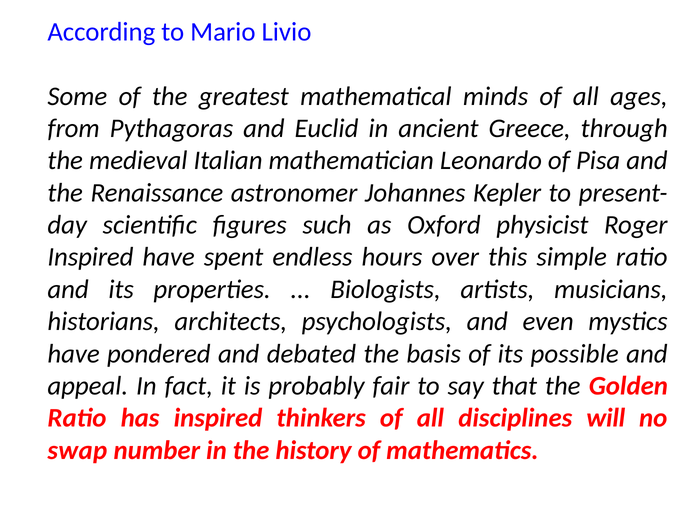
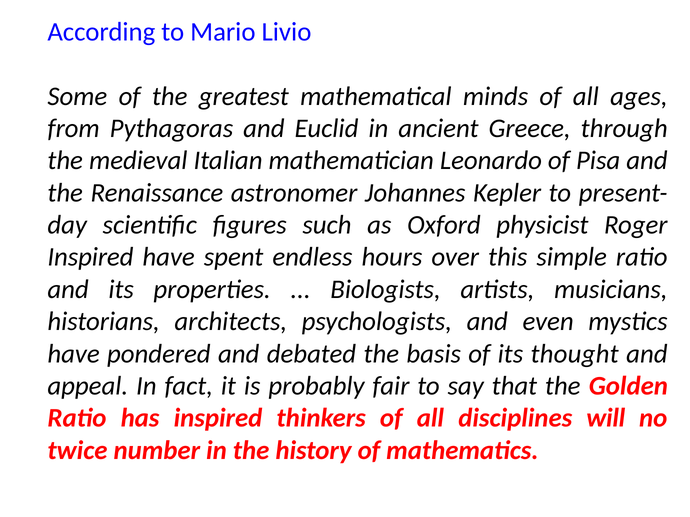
possible: possible -> thought (575, 354)
swap: swap -> twice (77, 451)
